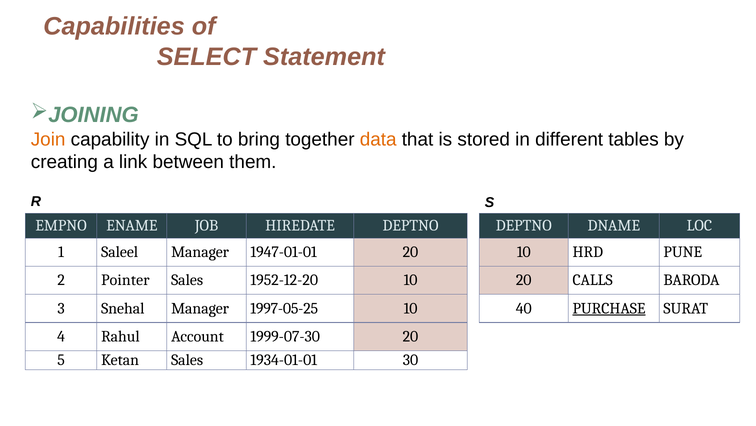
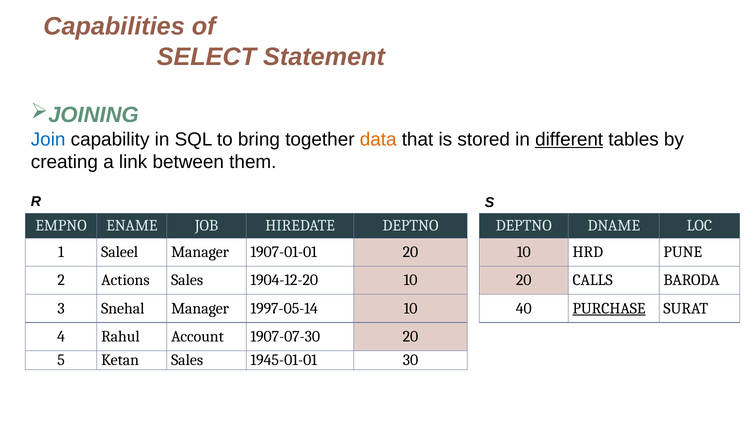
Join colour: orange -> blue (48, 139)
different underline: none -> present (569, 139)
1947-01-01: 1947-01-01 -> 1907-01-01 (284, 252)
Pointer: Pointer -> Actions (125, 280)
1952-12-20: 1952-12-20 -> 1904-12-20 (284, 280)
1997-05-25: 1997-05-25 -> 1997-05-14 (284, 308)
1999-07-30: 1999-07-30 -> 1907-07-30 (285, 336)
1934-01-01: 1934-01-01 -> 1945-01-01 (284, 359)
